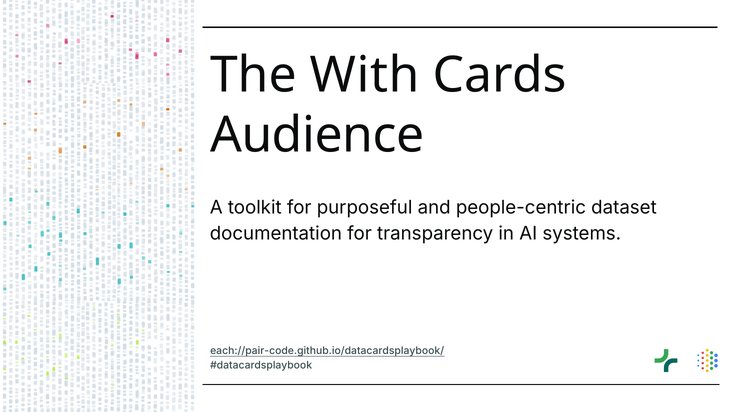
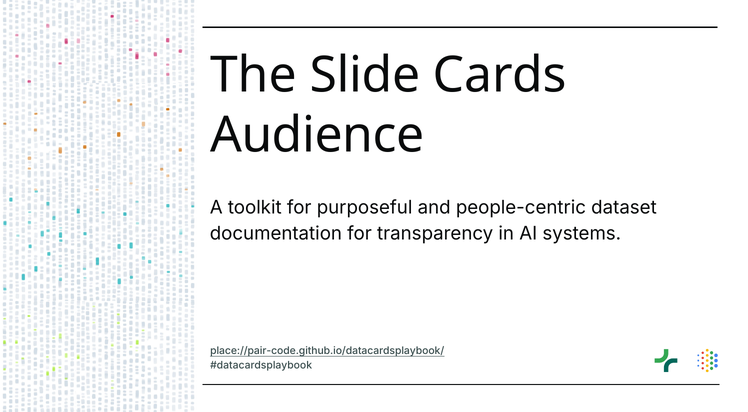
With: With -> Slide (365, 75)
each://pair-code.github.io/datacardsplaybook/: each://pair-code.github.io/datacardsplaybook/ -> place://pair-code.github.io/datacardsplaybook/ (327, 350)
